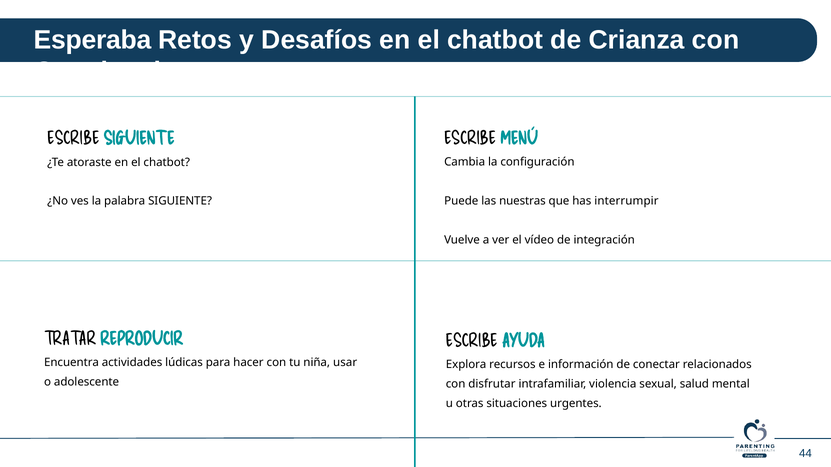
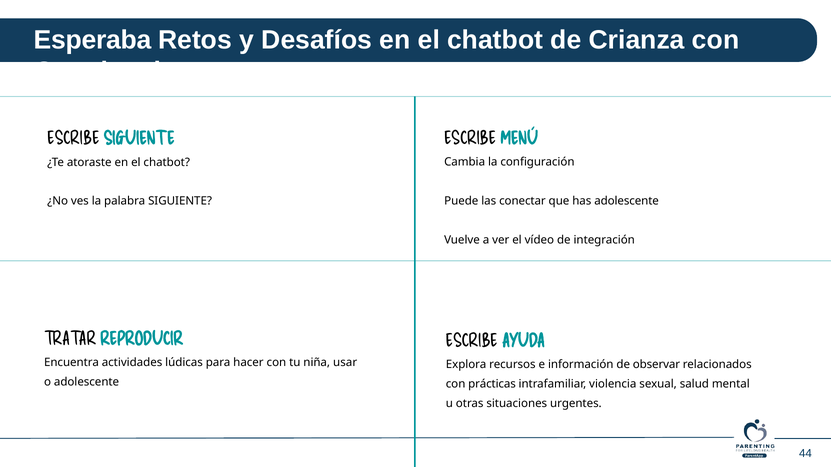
nuestras: nuestras -> conectar (522, 201)
has interrumpir: interrumpir -> adolescente (627, 201)
conectar: conectar -> observar (656, 365)
disfrutar: disfrutar -> prácticas (492, 384)
